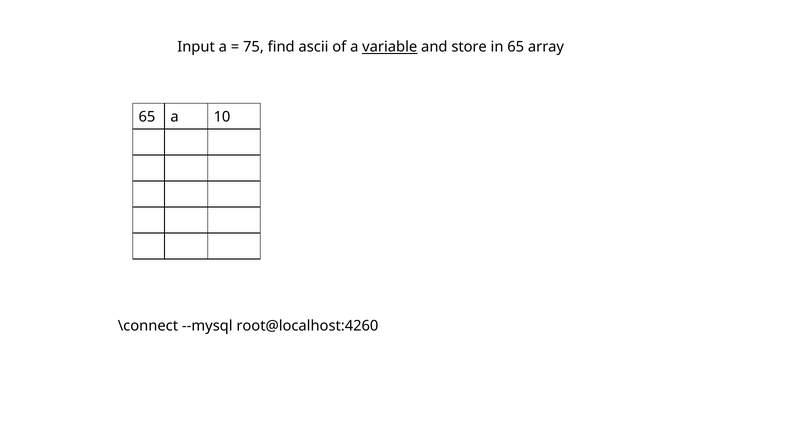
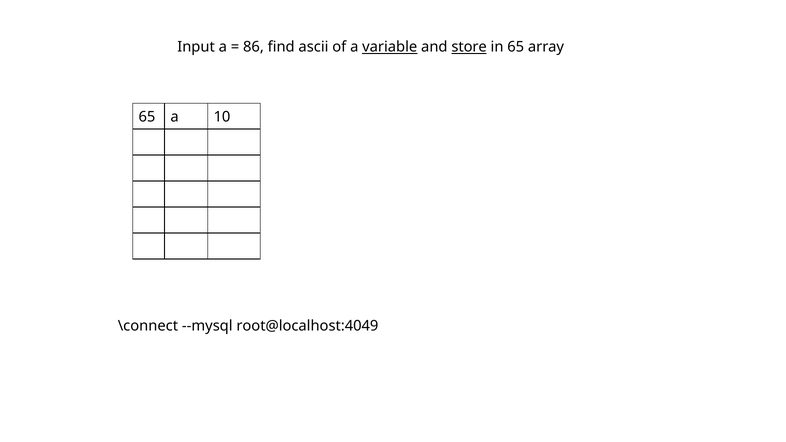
75: 75 -> 86 (253, 47)
store underline: none -> present (469, 47)
root@localhost:4260: root@localhost:4260 -> root@localhost:4049 (307, 326)
